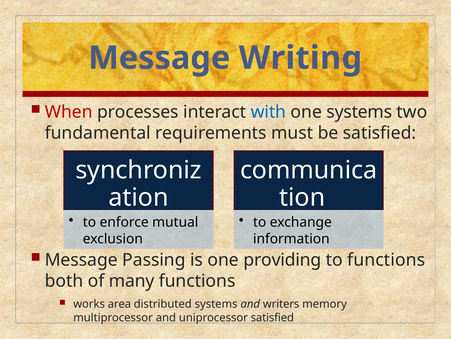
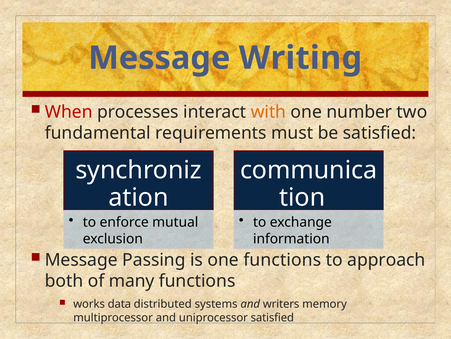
with colour: blue -> orange (268, 112)
one systems: systems -> number (359, 112)
one providing: providing -> functions (282, 259)
to functions: functions -> approach (386, 259)
area: area -> data (119, 304)
